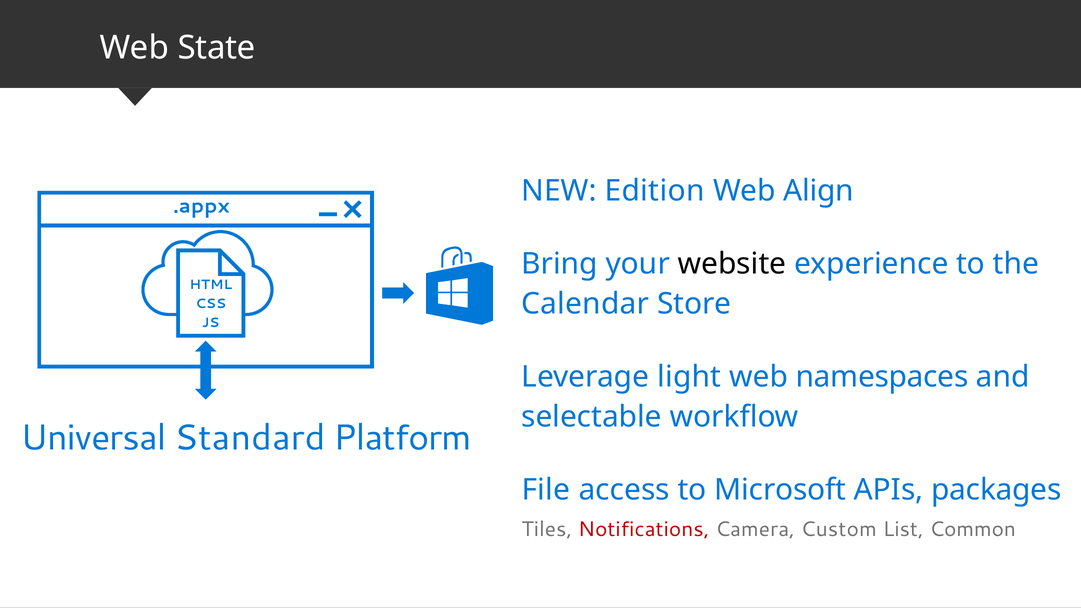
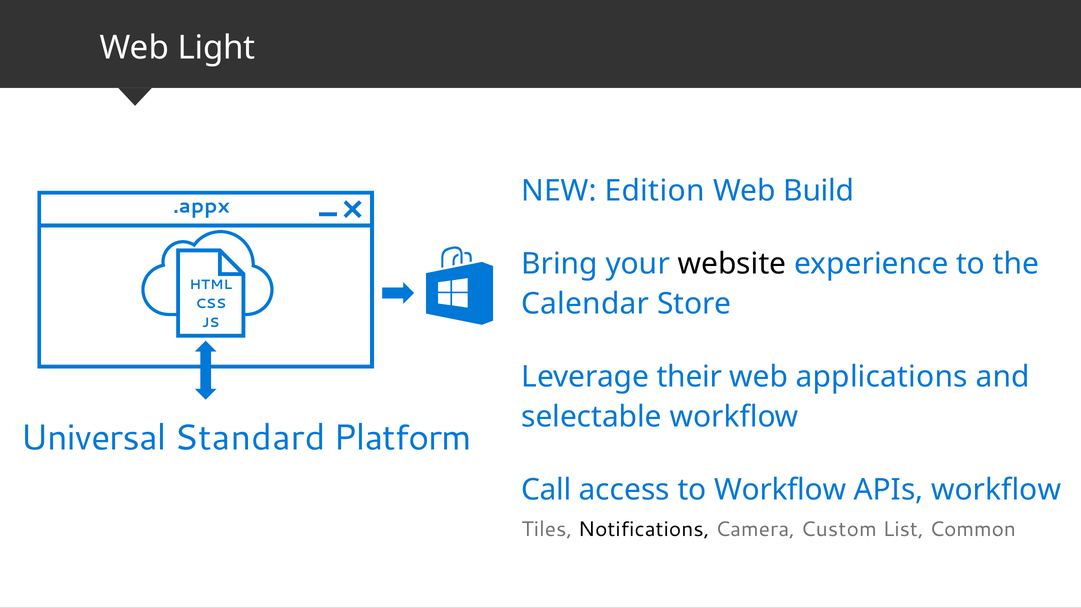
State: State -> Light (216, 48)
Align: Align -> Build (819, 191)
light: light -> their (689, 377)
namespaces: namespaces -> applications (882, 377)
File: File -> Call (546, 490)
to Microsoft: Microsoft -> Workflow (780, 490)
APIs packages: packages -> workflow (996, 490)
Notifications colour: red -> black (644, 529)
